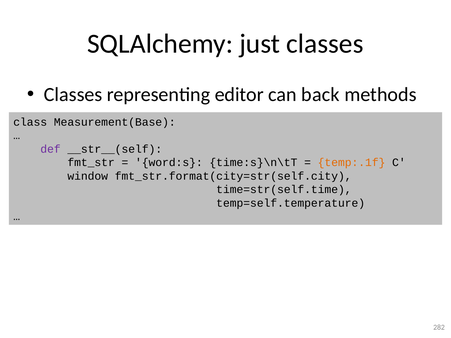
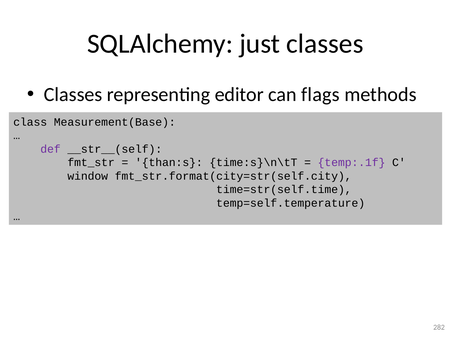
back: back -> flags (320, 95)
word:s: word:s -> than:s (169, 163)
temp:.1f colour: orange -> purple (352, 163)
